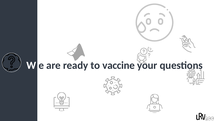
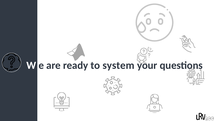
vaccine: vaccine -> system (118, 65)
